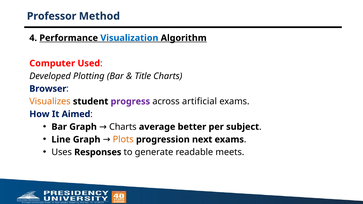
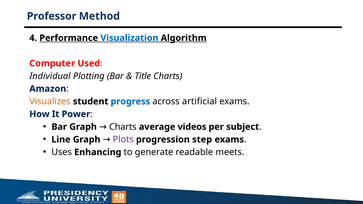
Developed: Developed -> Individual (50, 76)
Browser: Browser -> Amazon (48, 89)
progress colour: purple -> blue (130, 102)
Aimed: Aimed -> Power (76, 114)
better: better -> videos (192, 127)
Plots colour: orange -> purple (123, 140)
next: next -> step (202, 140)
Responses: Responses -> Enhancing (98, 152)
